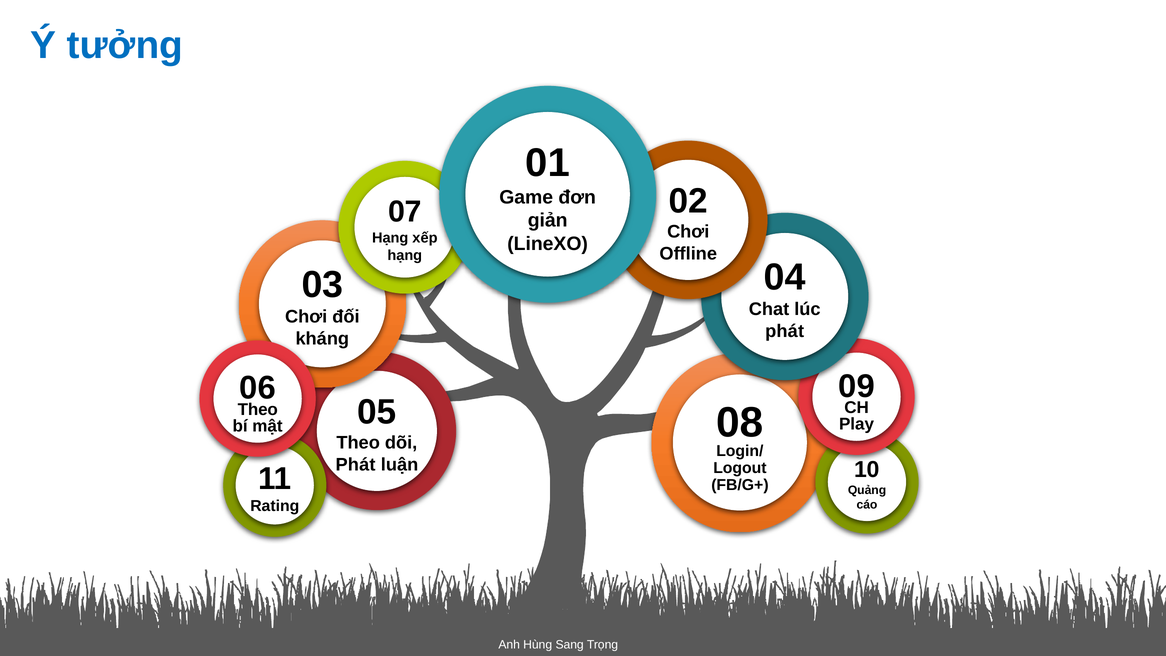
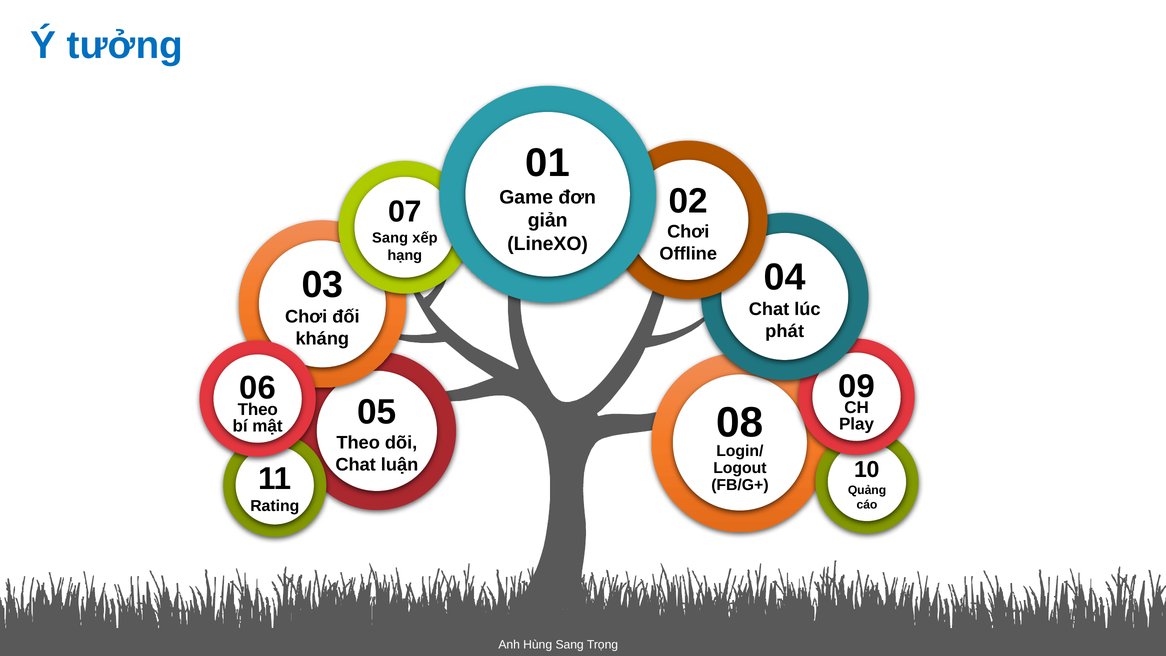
Hạng: Hạng -> Sang (390, 238)
Phát: Phát -> Chat (356, 465)
